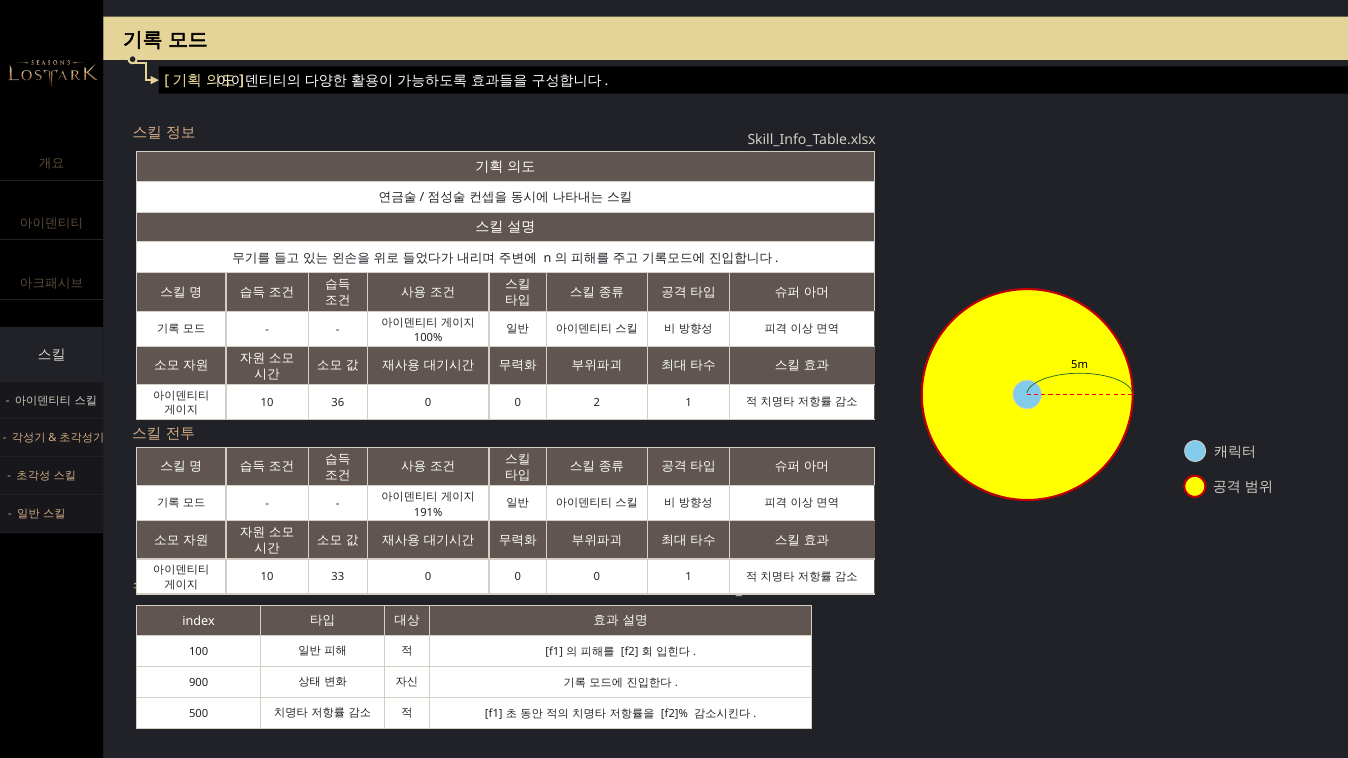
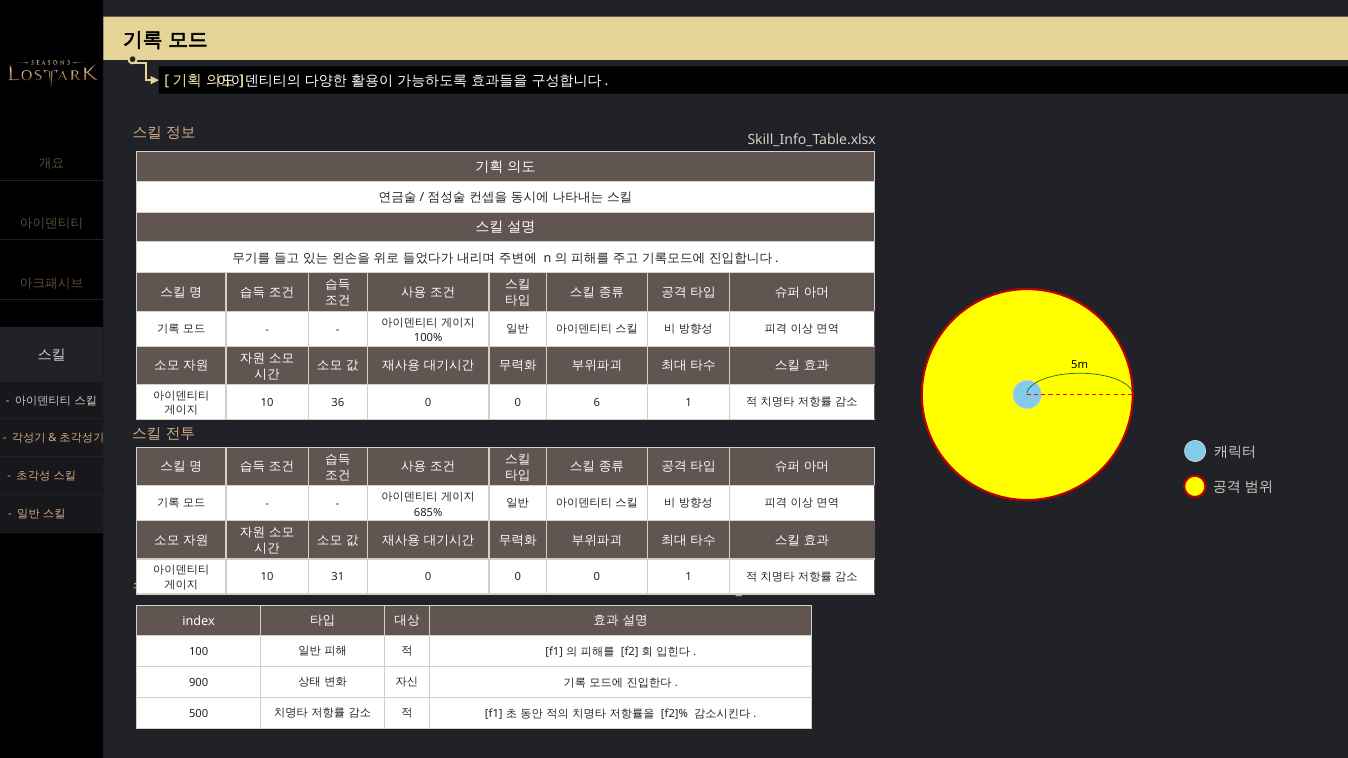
2: 2 -> 6 (597, 403)
191%: 191% -> 685% (428, 513)
33: 33 -> 31 (338, 577)
